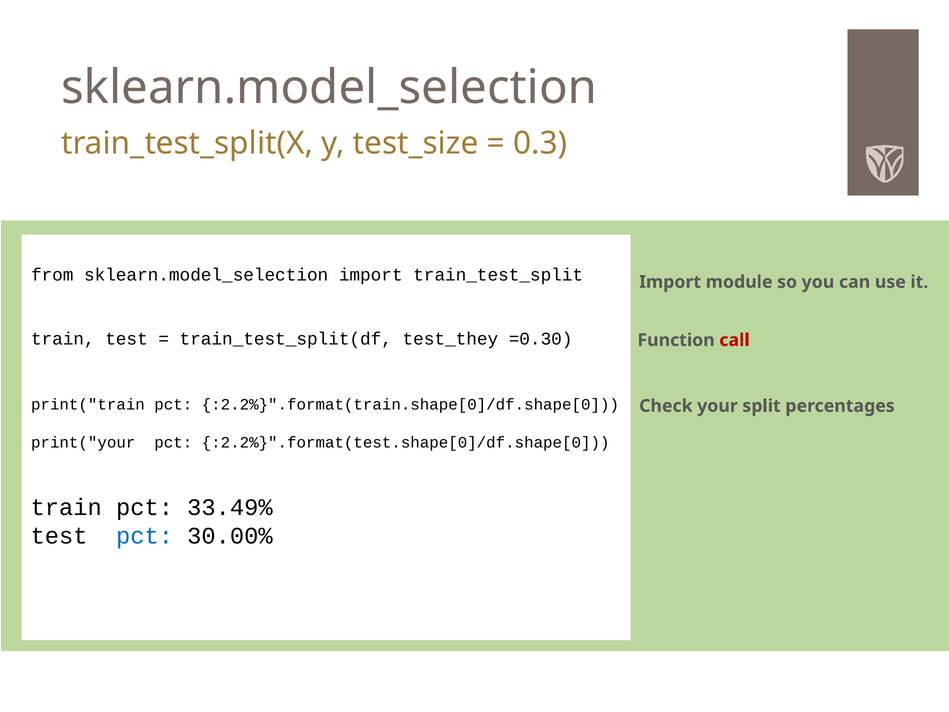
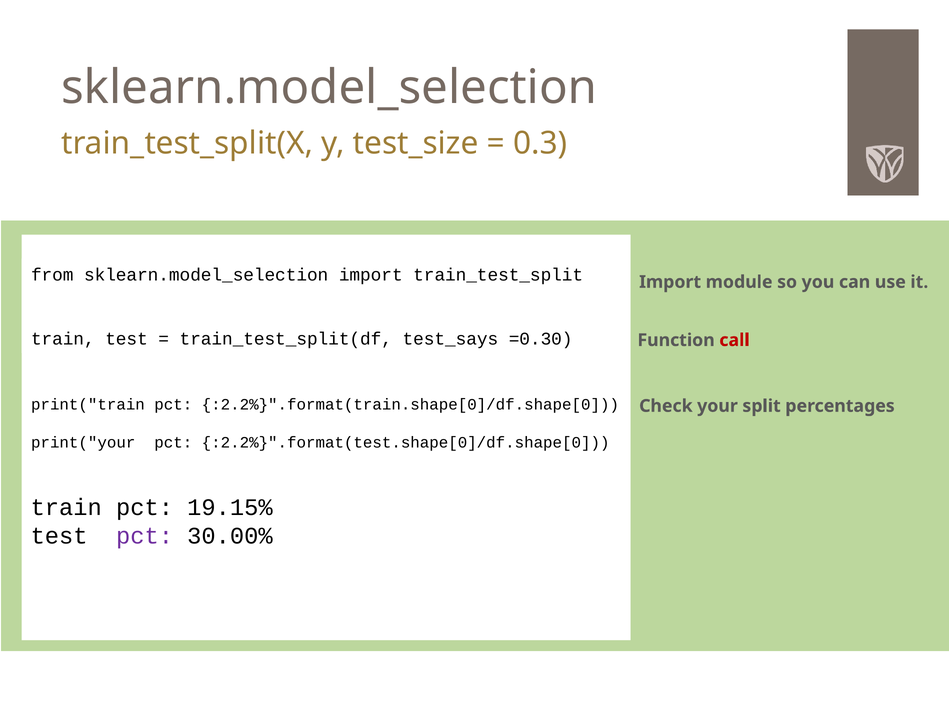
test_they: test_they -> test_says (450, 339)
33.49%: 33.49% -> 19.15% (230, 507)
pct colour: blue -> purple (145, 536)
